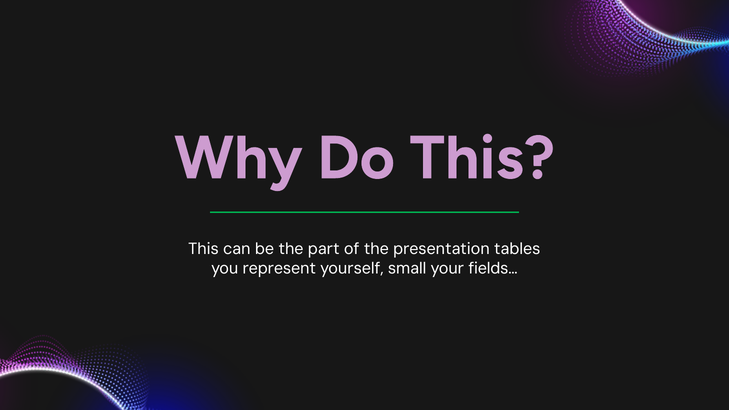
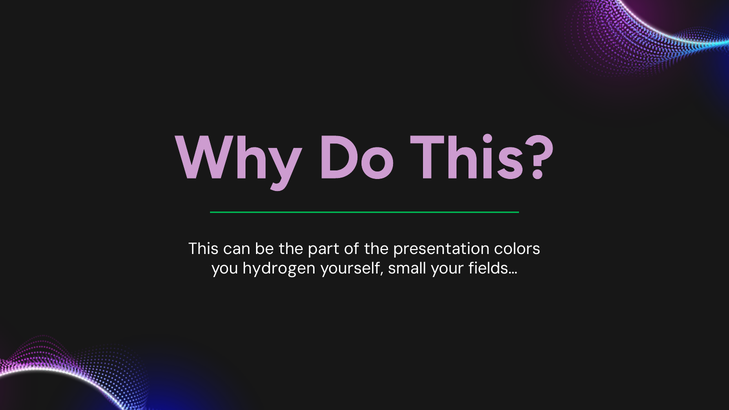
tables: tables -> colors (517, 249)
represent: represent -> hydrogen (279, 268)
